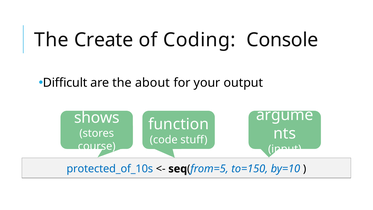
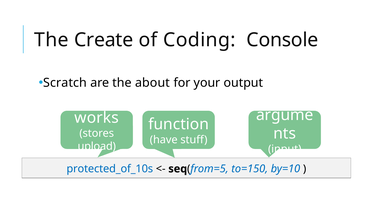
Difficult: Difficult -> Scratch (65, 83)
shows: shows -> works (97, 118)
code: code -> have (164, 140)
course: course -> upload (97, 146)
